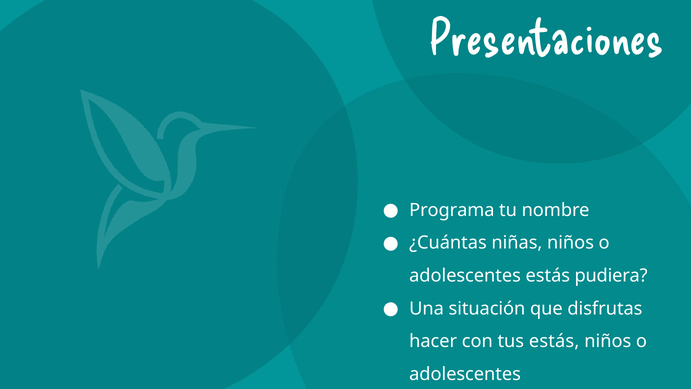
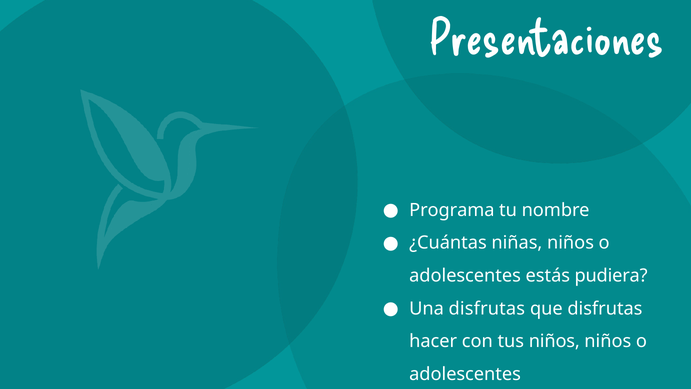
Una situación: situación -> disfrutas (487, 308)
tus estás: estás -> niños (554, 341)
